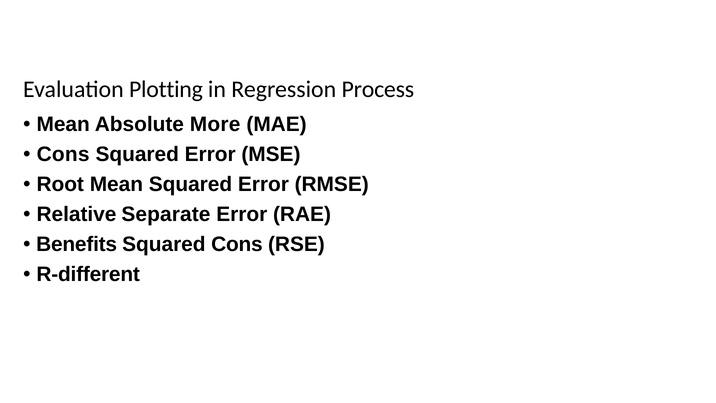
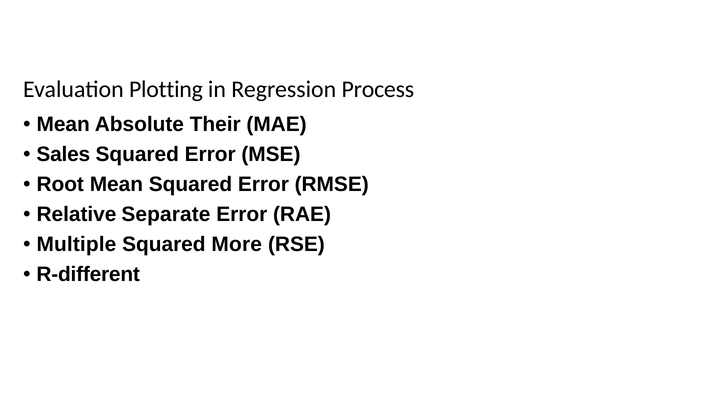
More: More -> Their (215, 124)
Cons: Cons -> Sales (63, 154)
Benefits: Benefits -> Multiple (76, 244)
Squared Cons: Cons -> More (237, 244)
